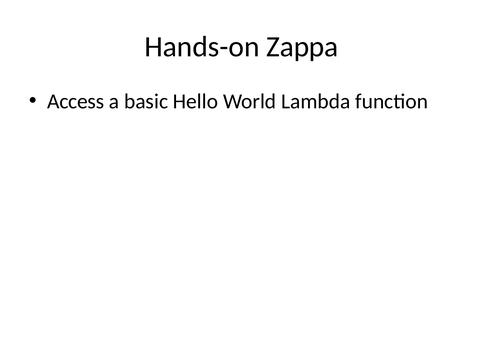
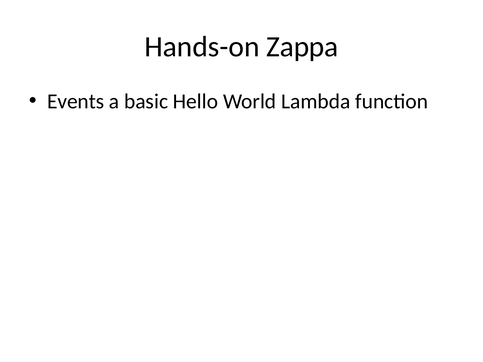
Access: Access -> Events (76, 101)
